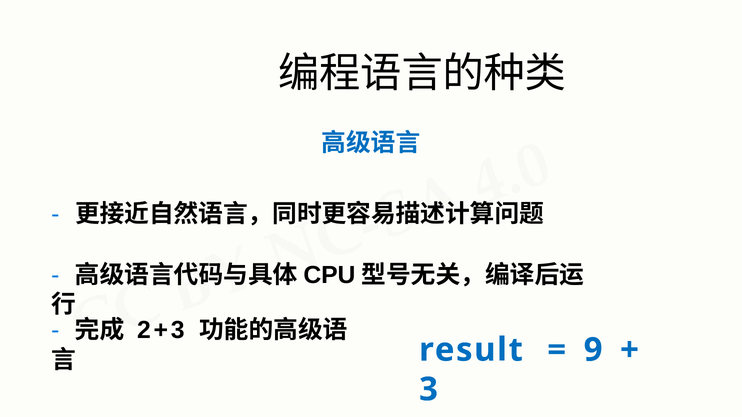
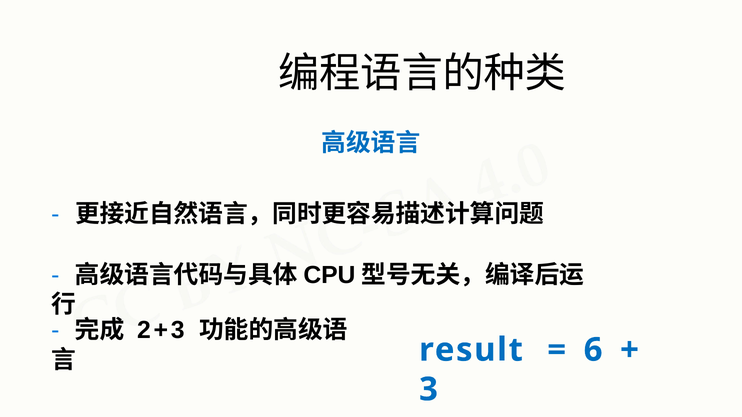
9: 9 -> 6 (593, 350)
